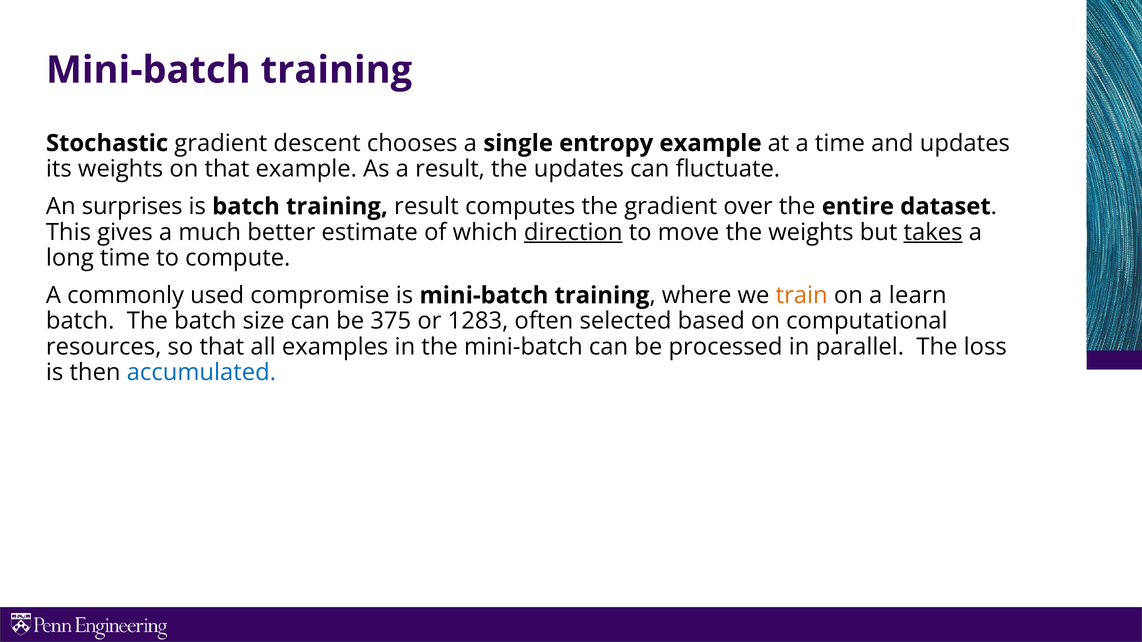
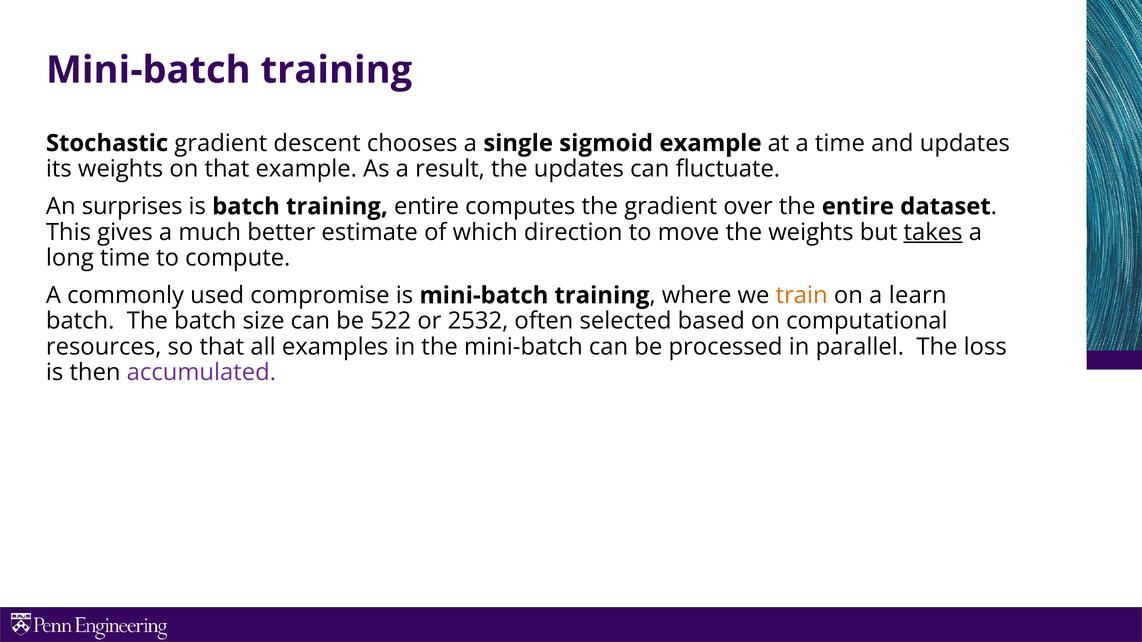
entropy: entropy -> sigmoid (606, 143)
training result: result -> entire (427, 207)
direction underline: present -> none (573, 232)
375: 375 -> 522 (391, 321)
1283: 1283 -> 2532 (478, 321)
accumulated colour: blue -> purple (201, 373)
